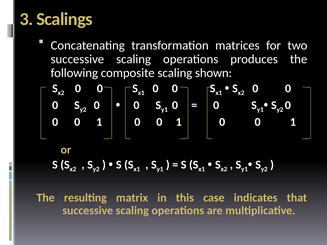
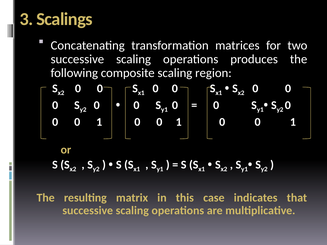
shown: shown -> region (213, 73)
